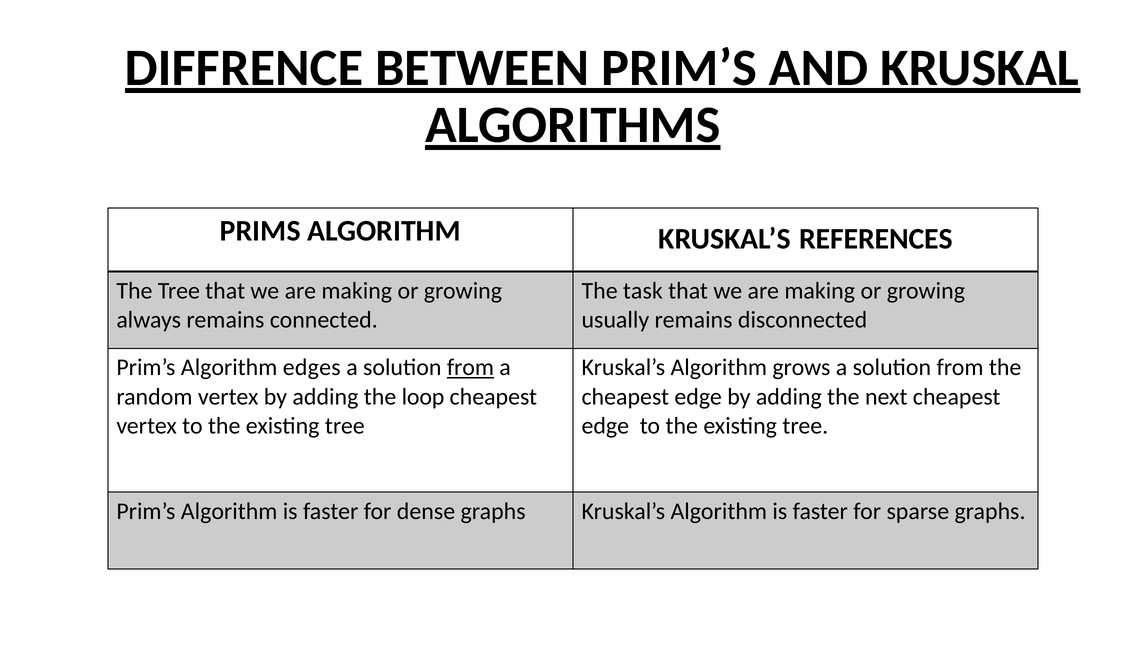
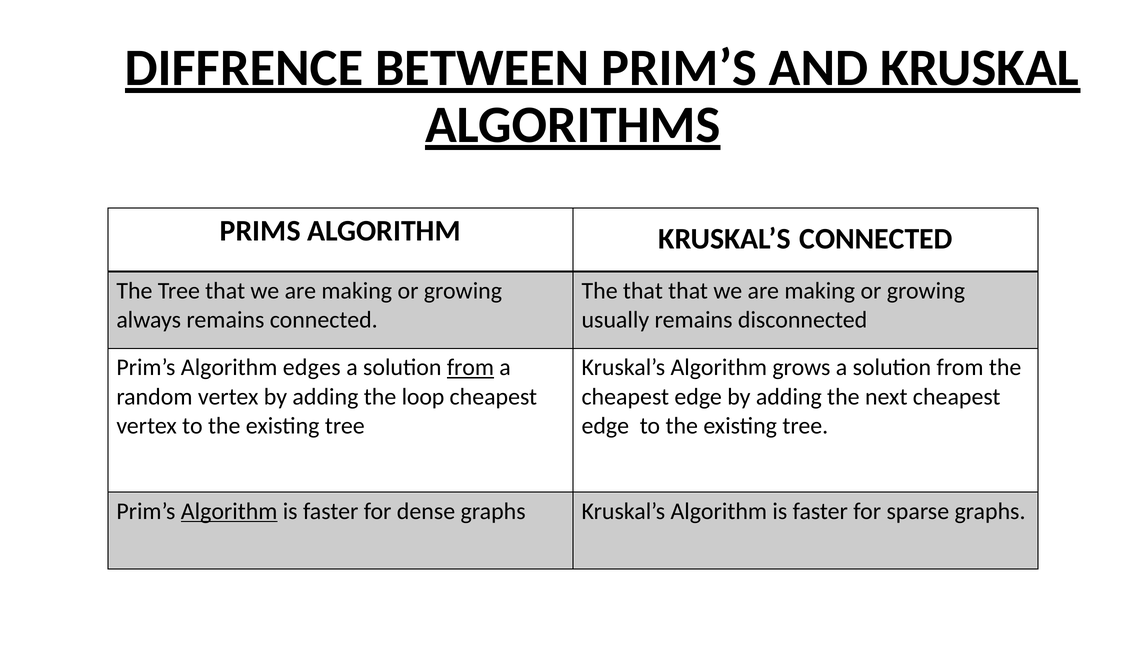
KRUSKAL’S REFERENCES: REFERENCES -> CONNECTED (876, 239)
The task: task -> that (643, 290)
Algorithm underline: none -> present (229, 511)
